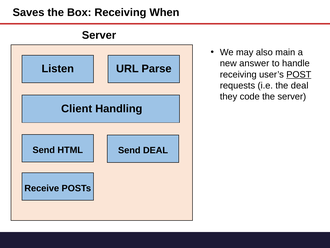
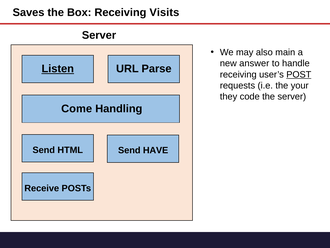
When: When -> Visits (164, 13)
Listen underline: none -> present (58, 69)
the deal: deal -> your (300, 85)
Client: Client -> Come (77, 108)
Send DEAL: DEAL -> HAVE (156, 150)
